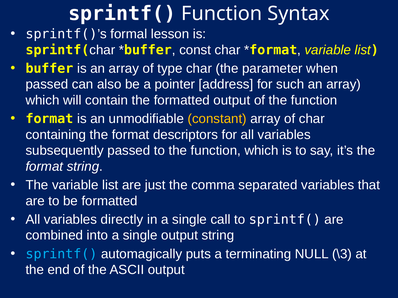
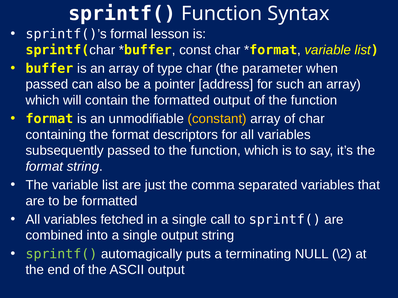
directly: directly -> fetched (122, 220)
sprintf( colour: light blue -> light green (61, 254)
\3: \3 -> \2 (342, 254)
